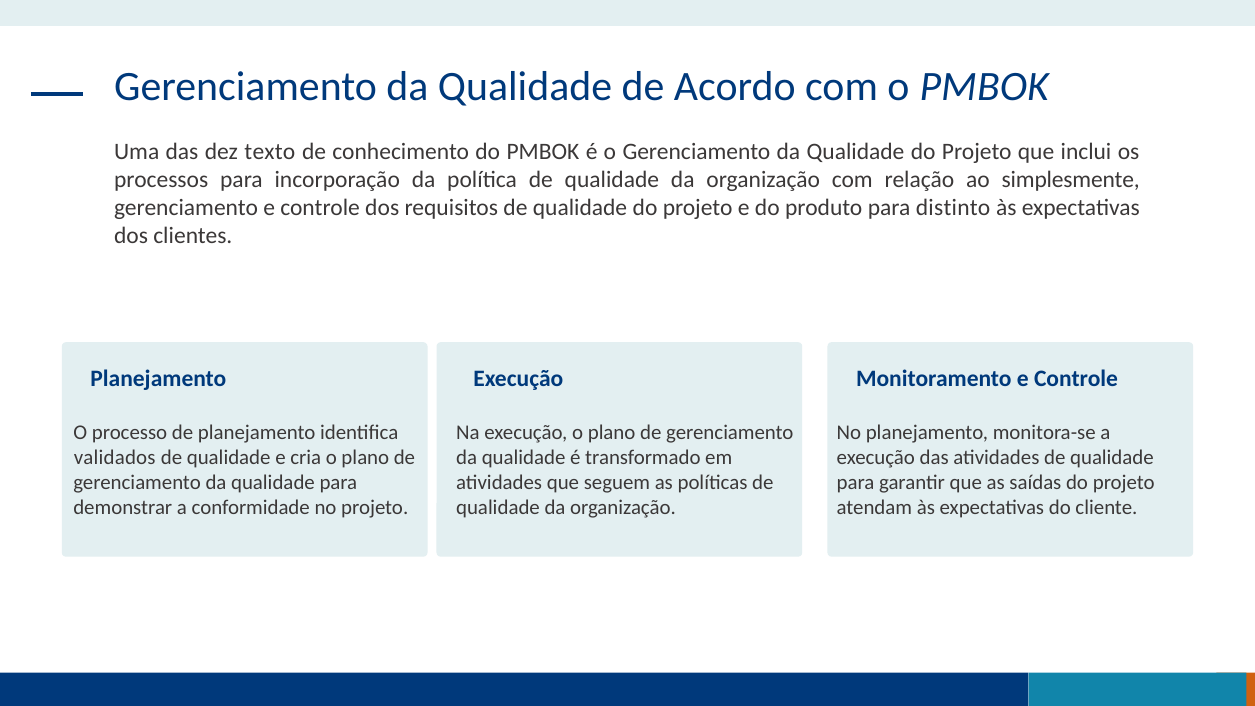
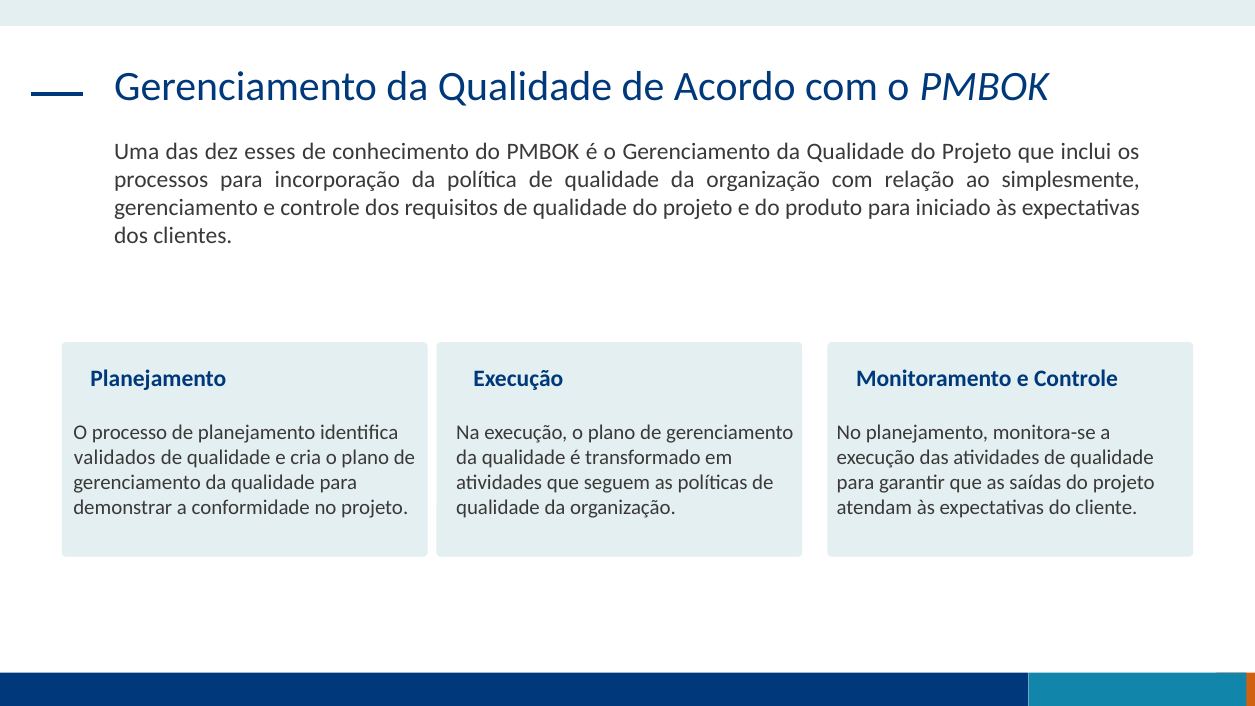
texto: texto -> esses (270, 151)
distinto: distinto -> iniciado (953, 208)
